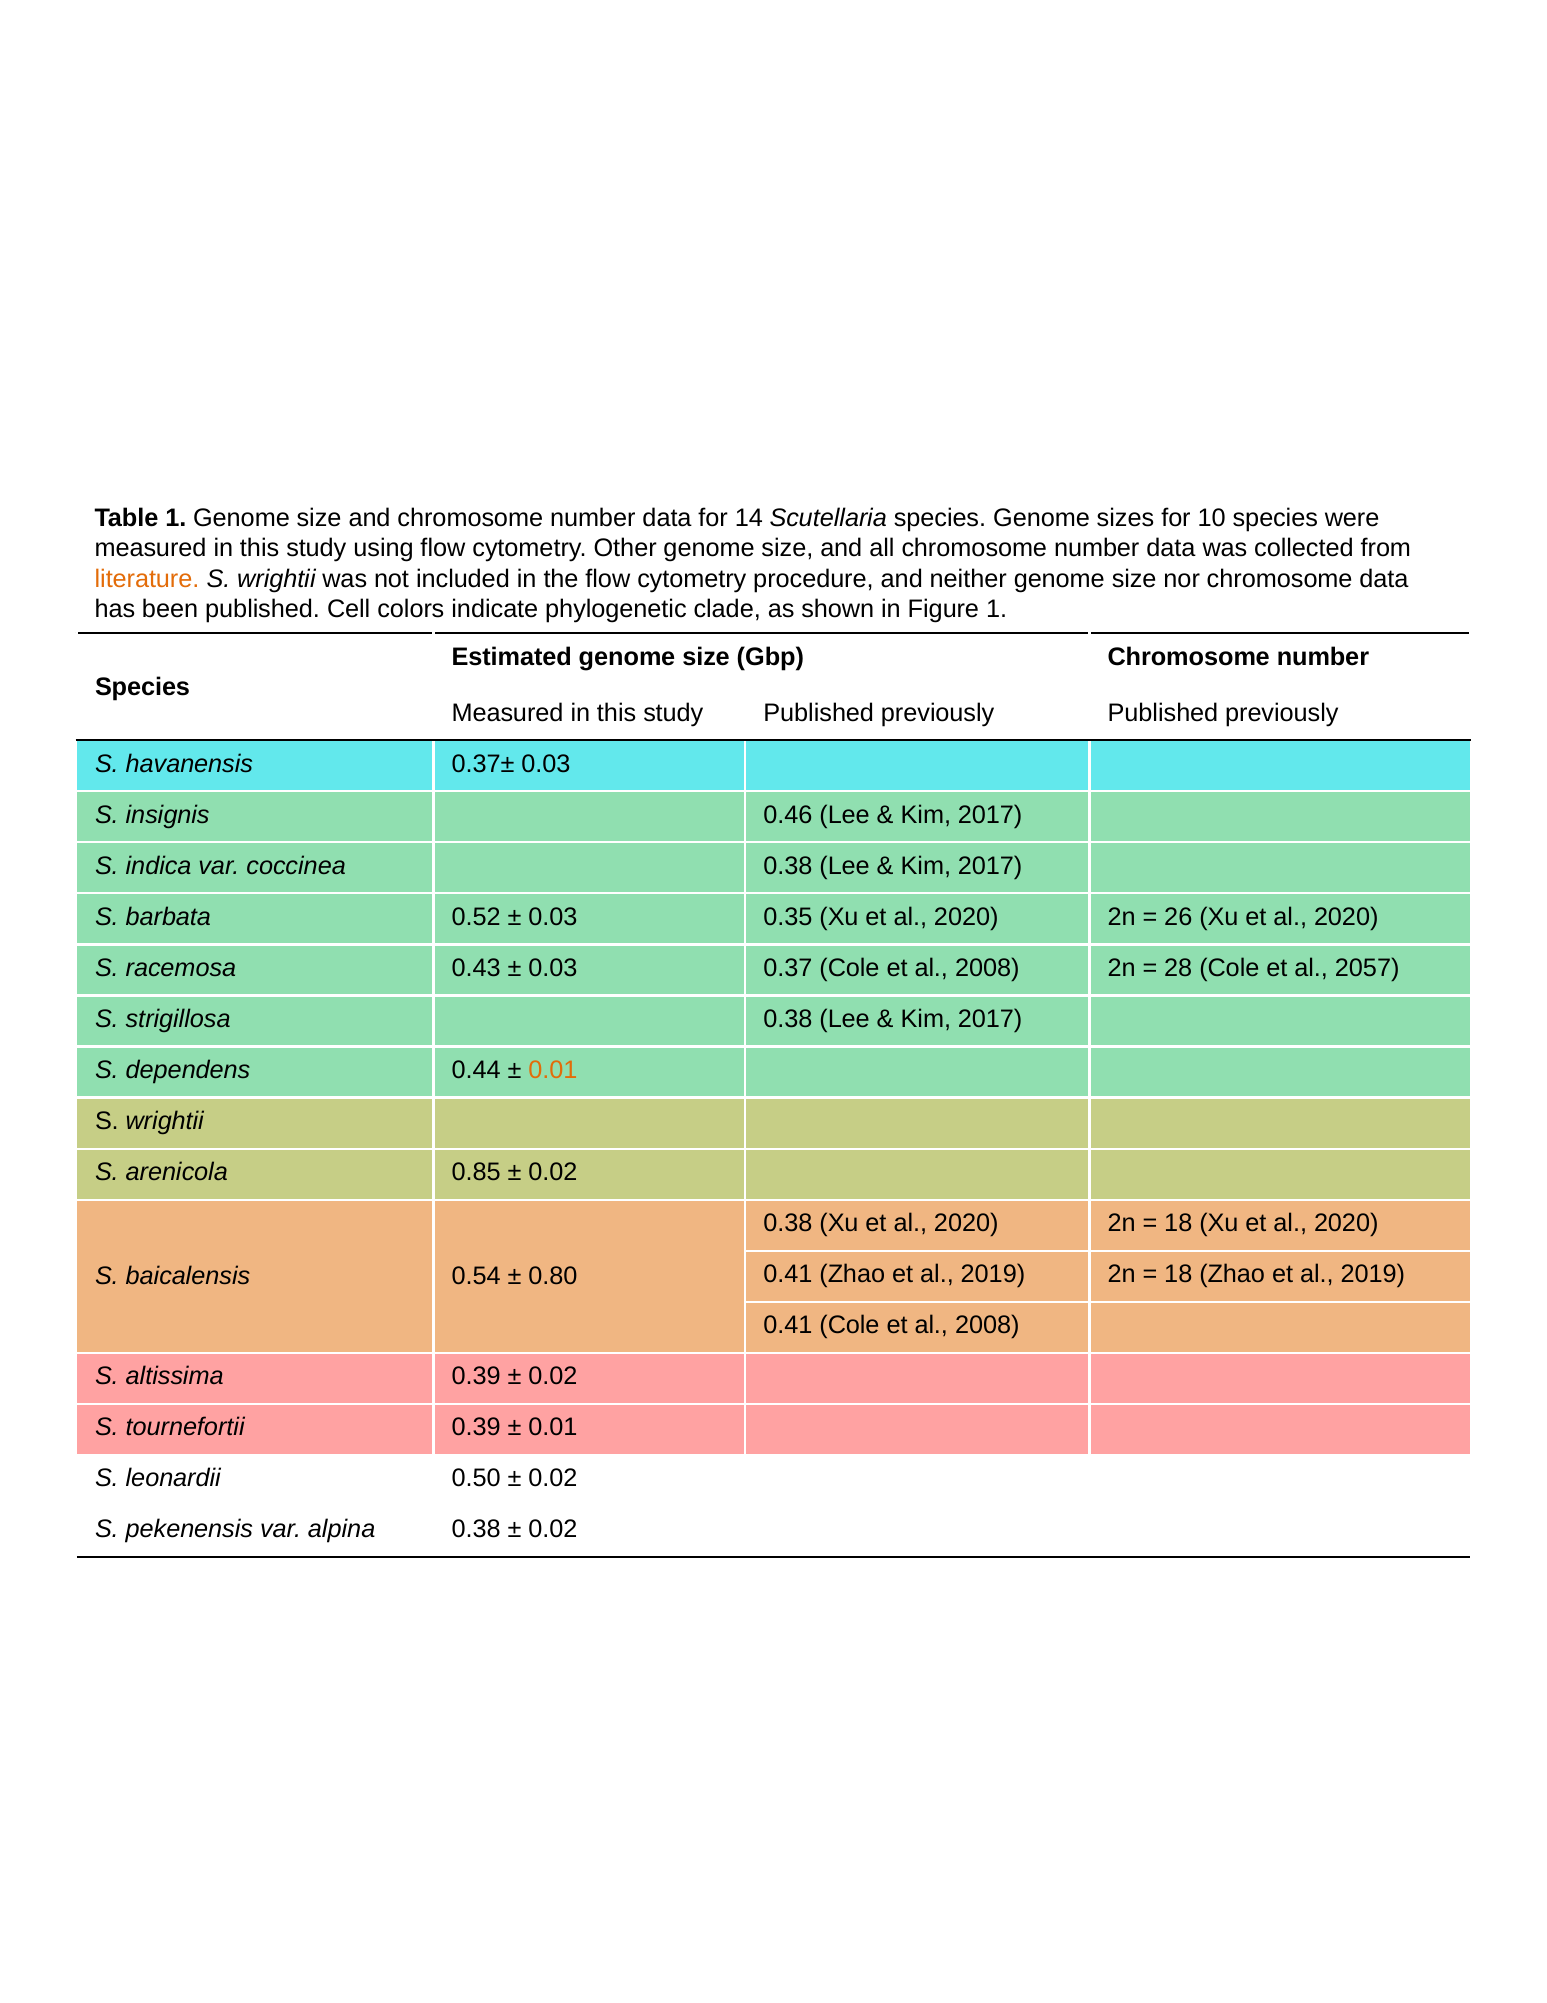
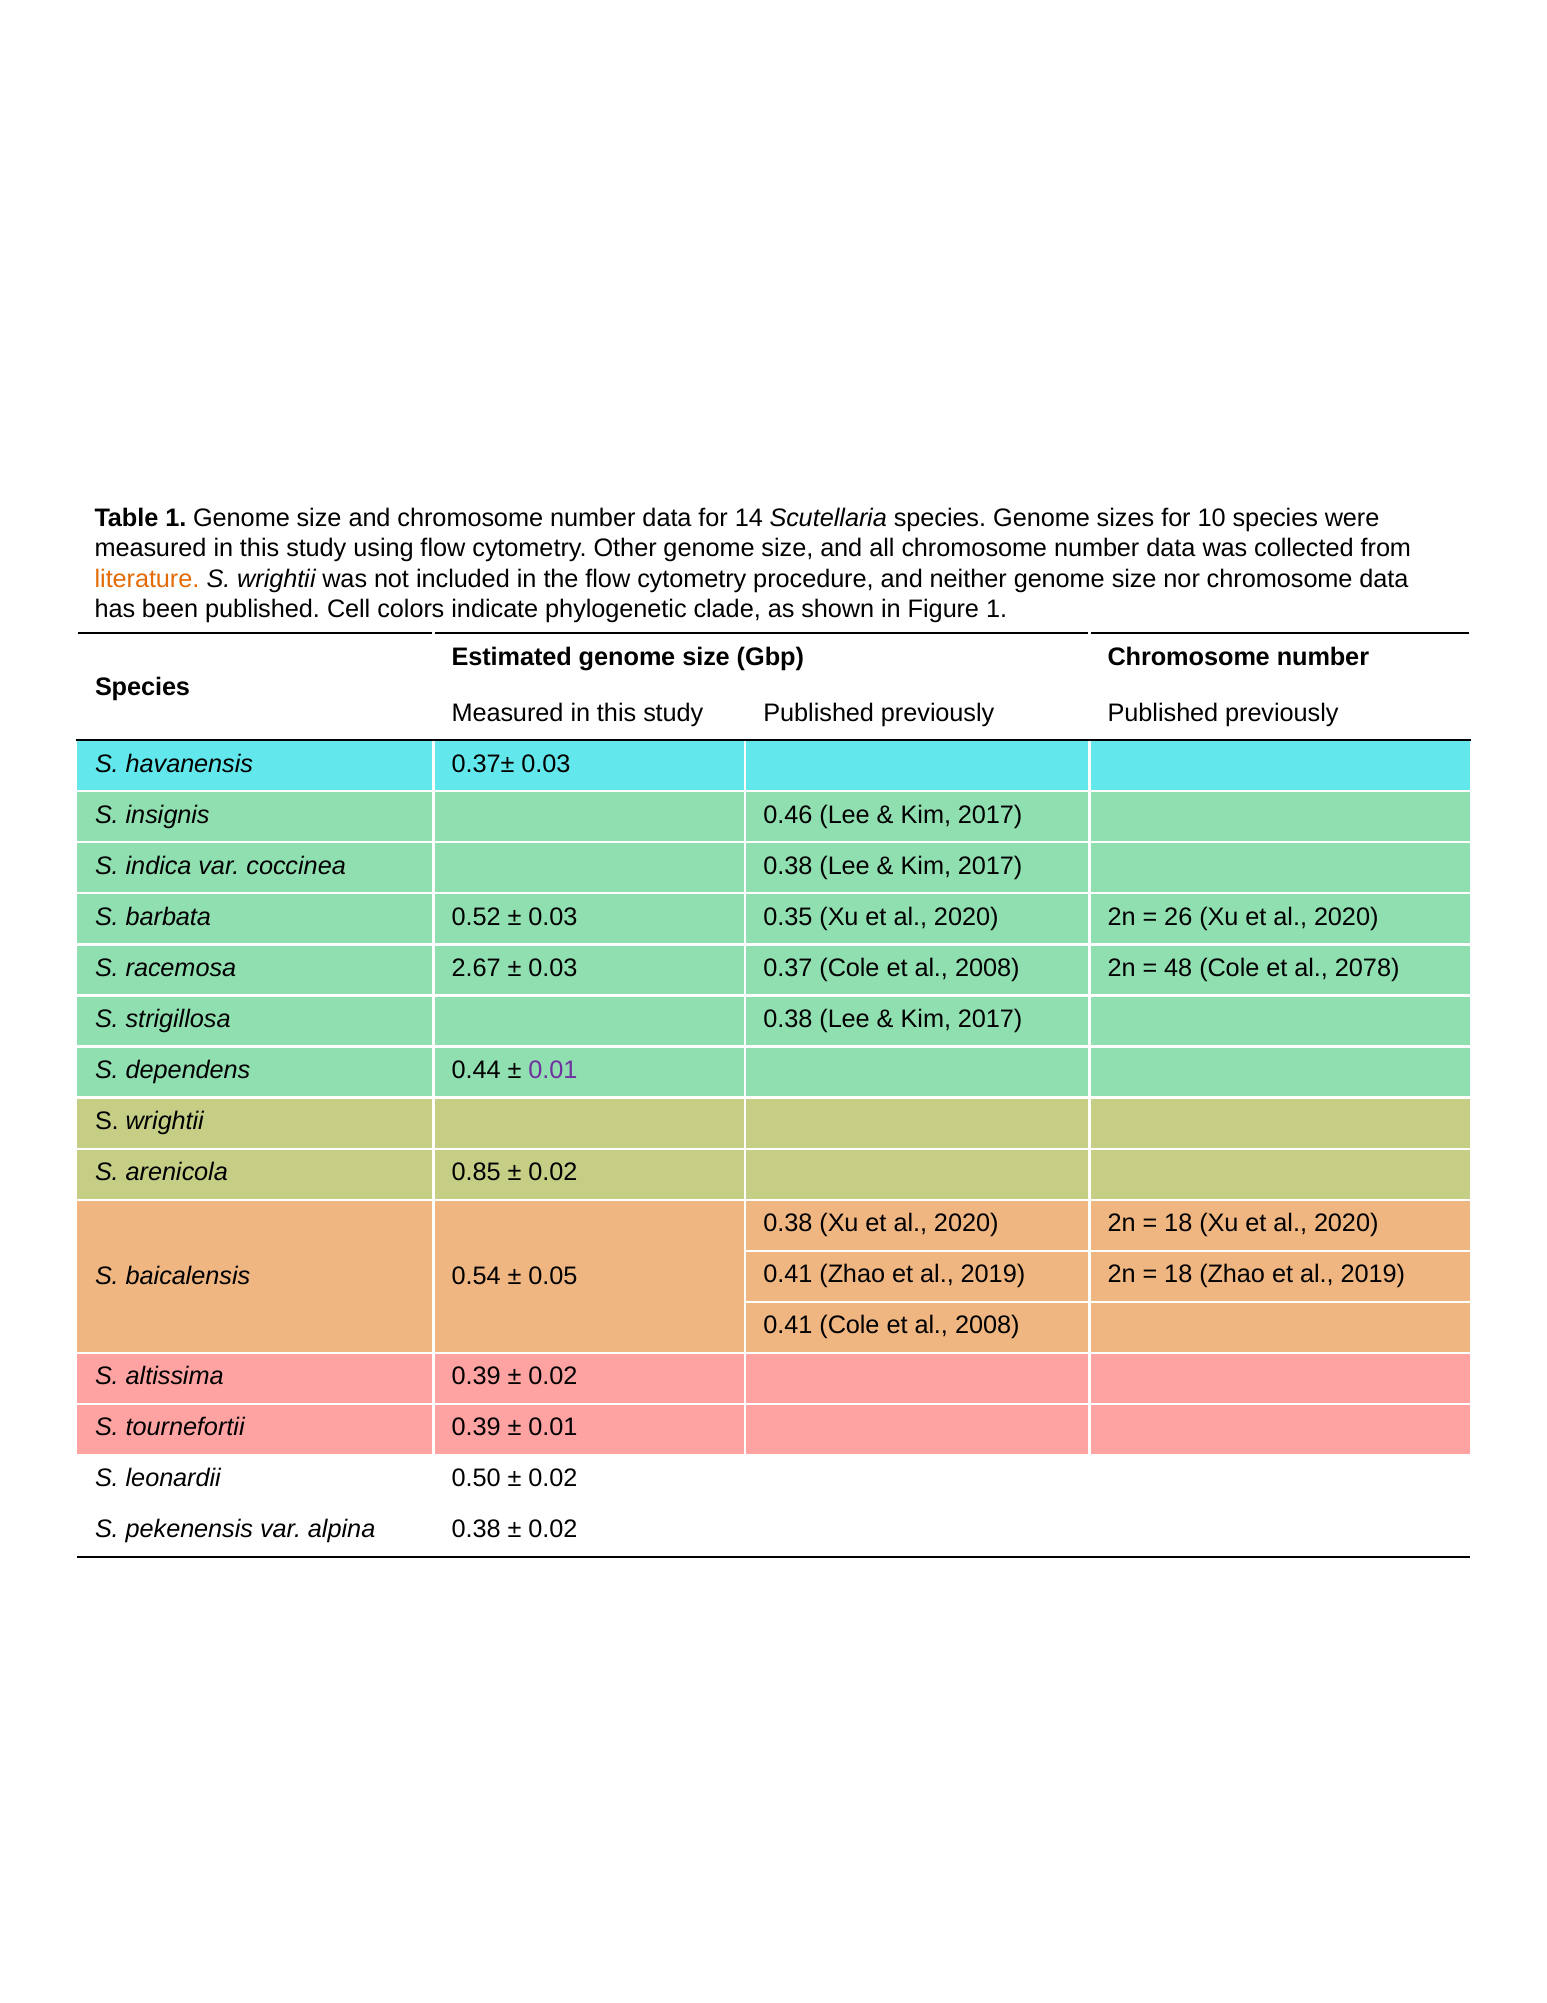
0.43: 0.43 -> 2.67 (476, 968)
28: 28 -> 48 (1178, 968)
2057: 2057 -> 2078 (1367, 968)
0.01 colour: orange -> purple (553, 1070)
0.80: 0.80 -> 0.05 (553, 1276)
